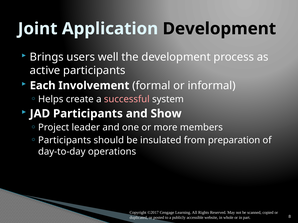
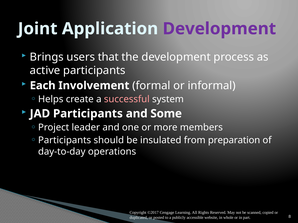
Development colour: black -> purple (219, 29)
well: well -> that (108, 57)
Show: Show -> Some (166, 114)
